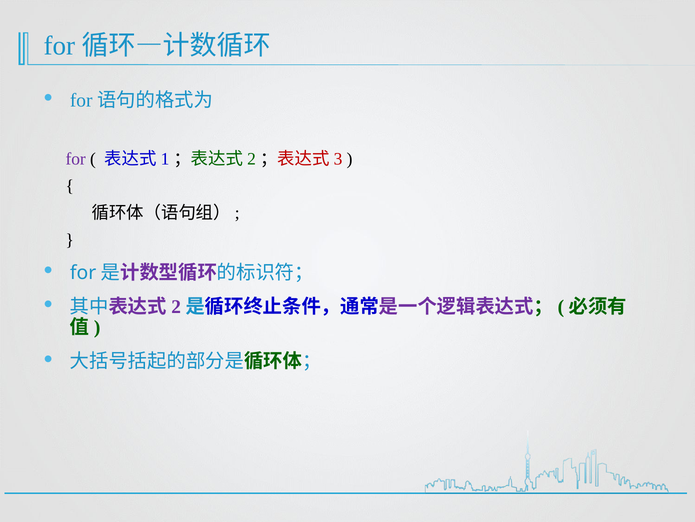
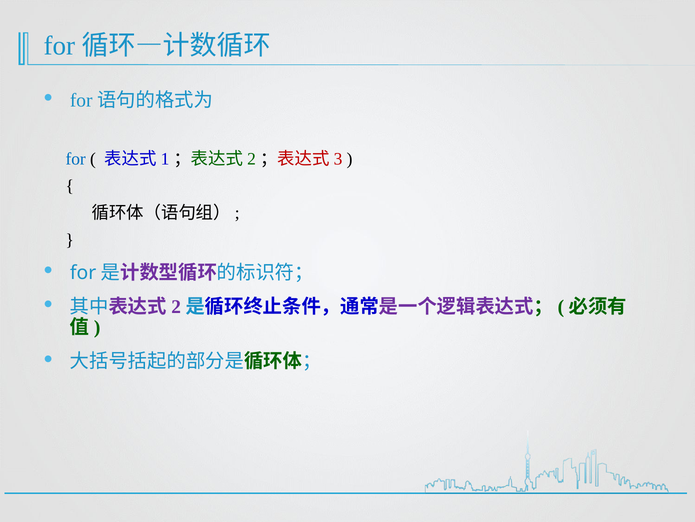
for colour: purple -> blue (76, 159)
